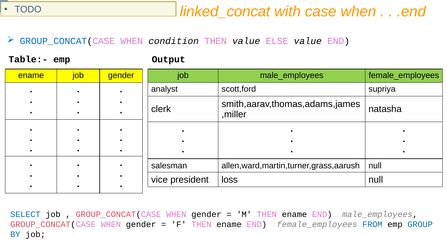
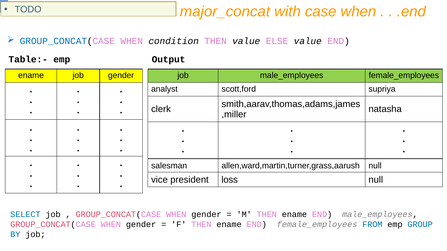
linked_concat: linked_concat -> major_concat (225, 12)
